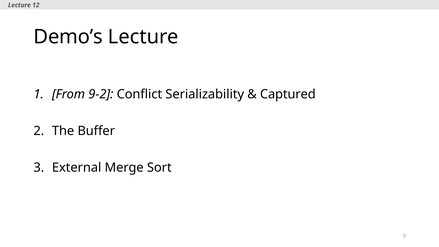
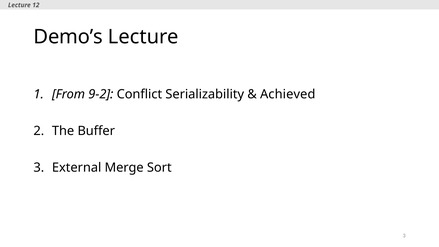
Captured: Captured -> Achieved (288, 94)
